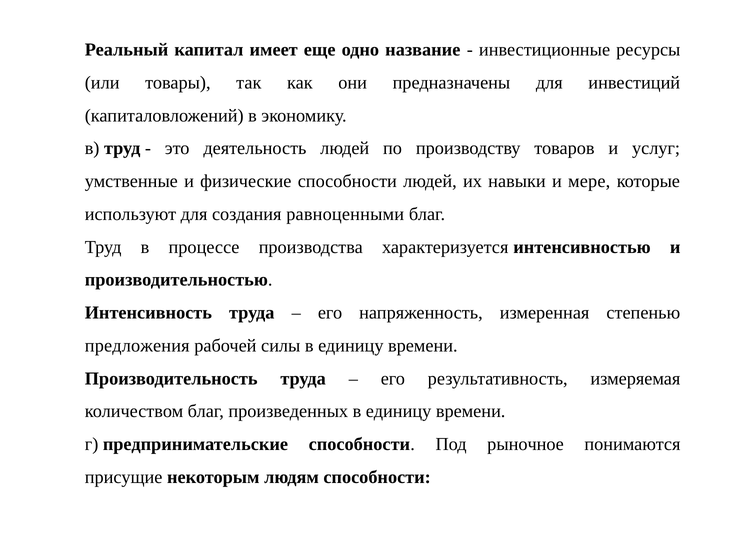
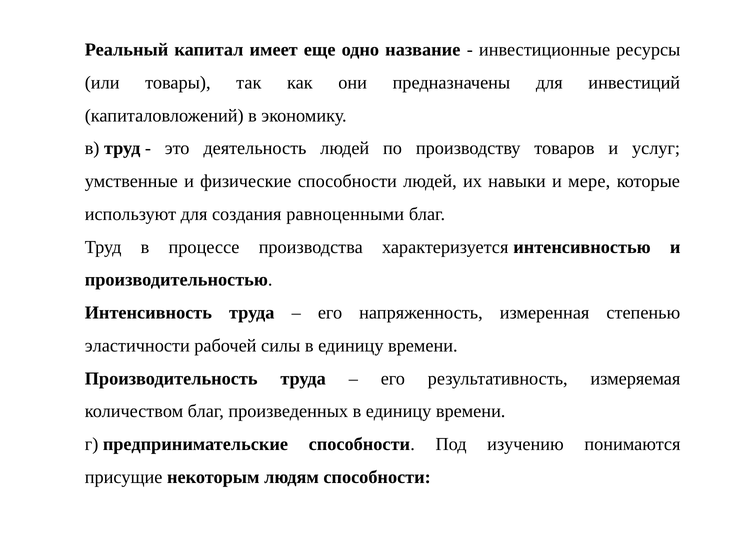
предложения: предложения -> эластичности (137, 346)
рыночное: рыночное -> изучению (525, 444)
